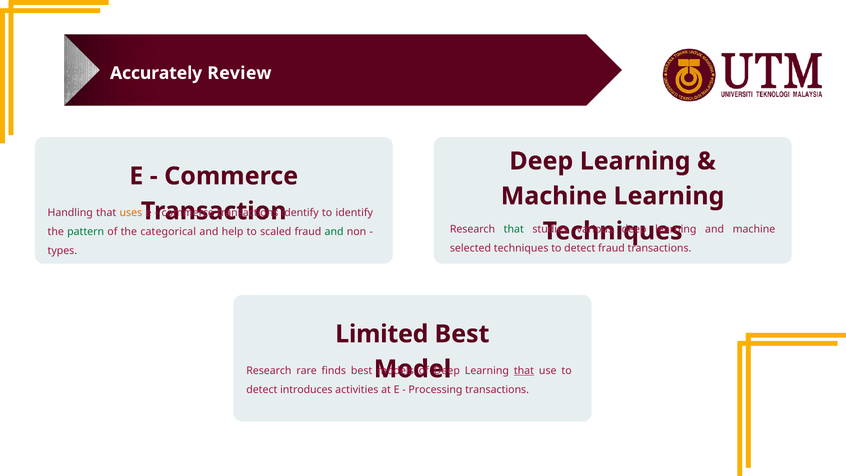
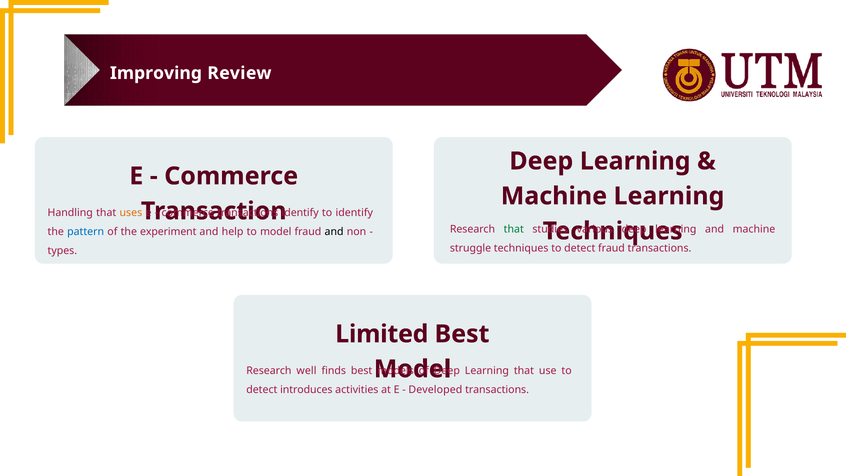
Accurately: Accurately -> Improving (156, 73)
pattern colour: green -> blue (86, 232)
categorical: categorical -> experiment (168, 232)
to scaled: scaled -> model (276, 232)
and colour: green -> black (334, 232)
selected: selected -> struggle (471, 248)
rare: rare -> well (306, 370)
that underline: present -> none (524, 370)
Processing: Processing -> Developed (435, 389)
